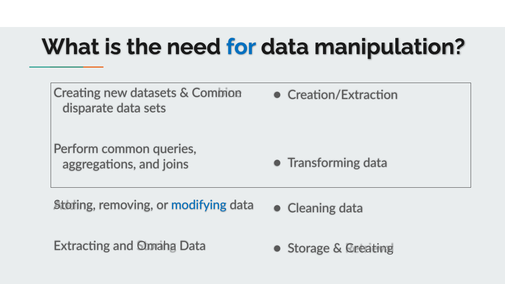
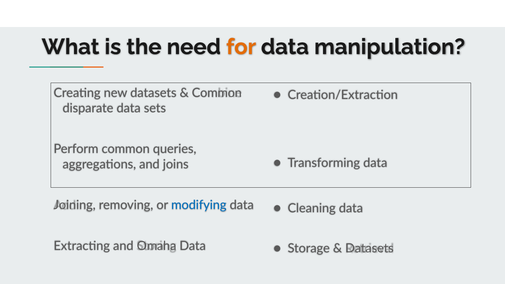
for colour: blue -> orange (241, 47)
Storing: Storing -> Joining (75, 205)
Creating: Creating -> Datasets (369, 248)
